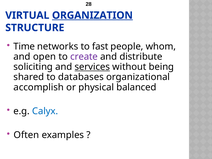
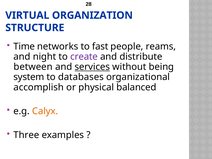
ORGANIZATION underline: present -> none (92, 15)
whom: whom -> reams (161, 47)
open: open -> night (45, 57)
soliciting: soliciting -> between (33, 67)
shared: shared -> system (29, 77)
Calyx colour: blue -> orange (45, 111)
Often: Often -> Three (26, 135)
